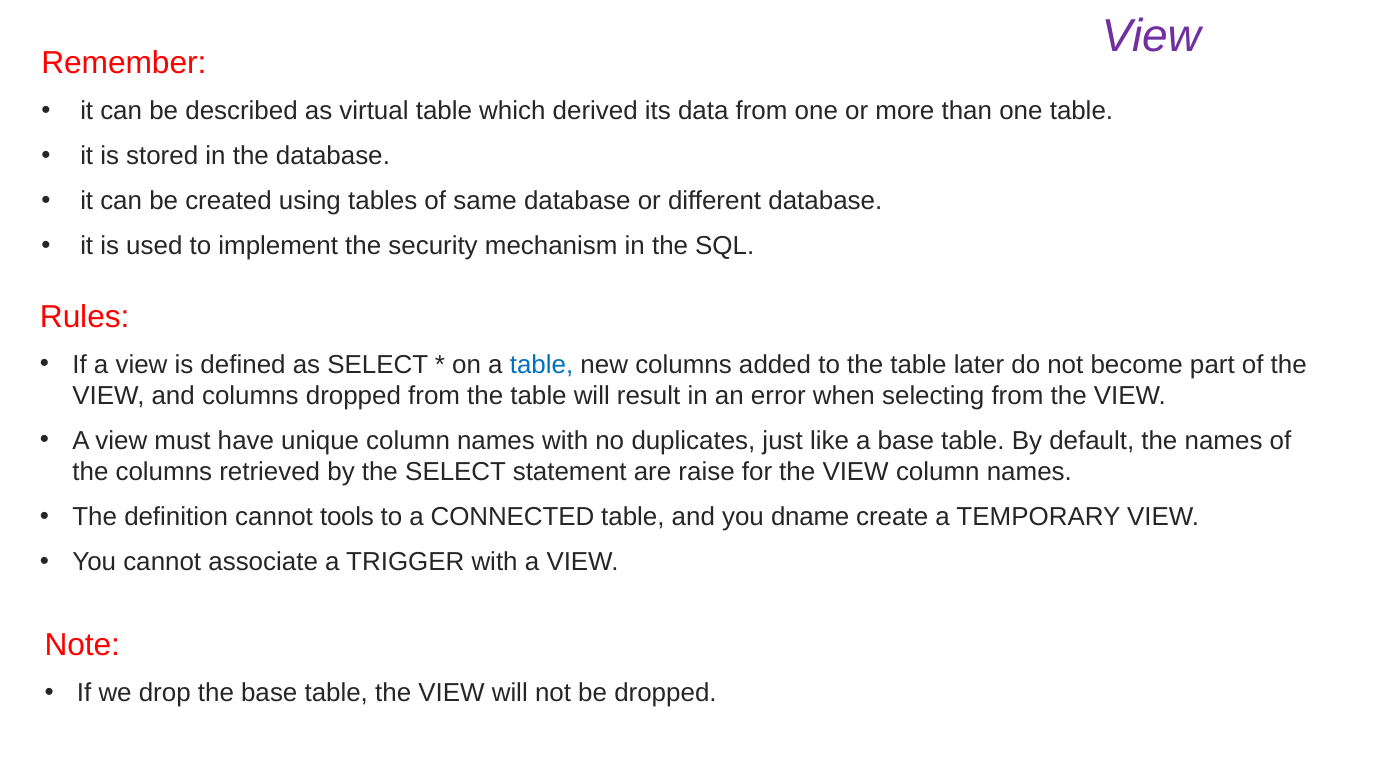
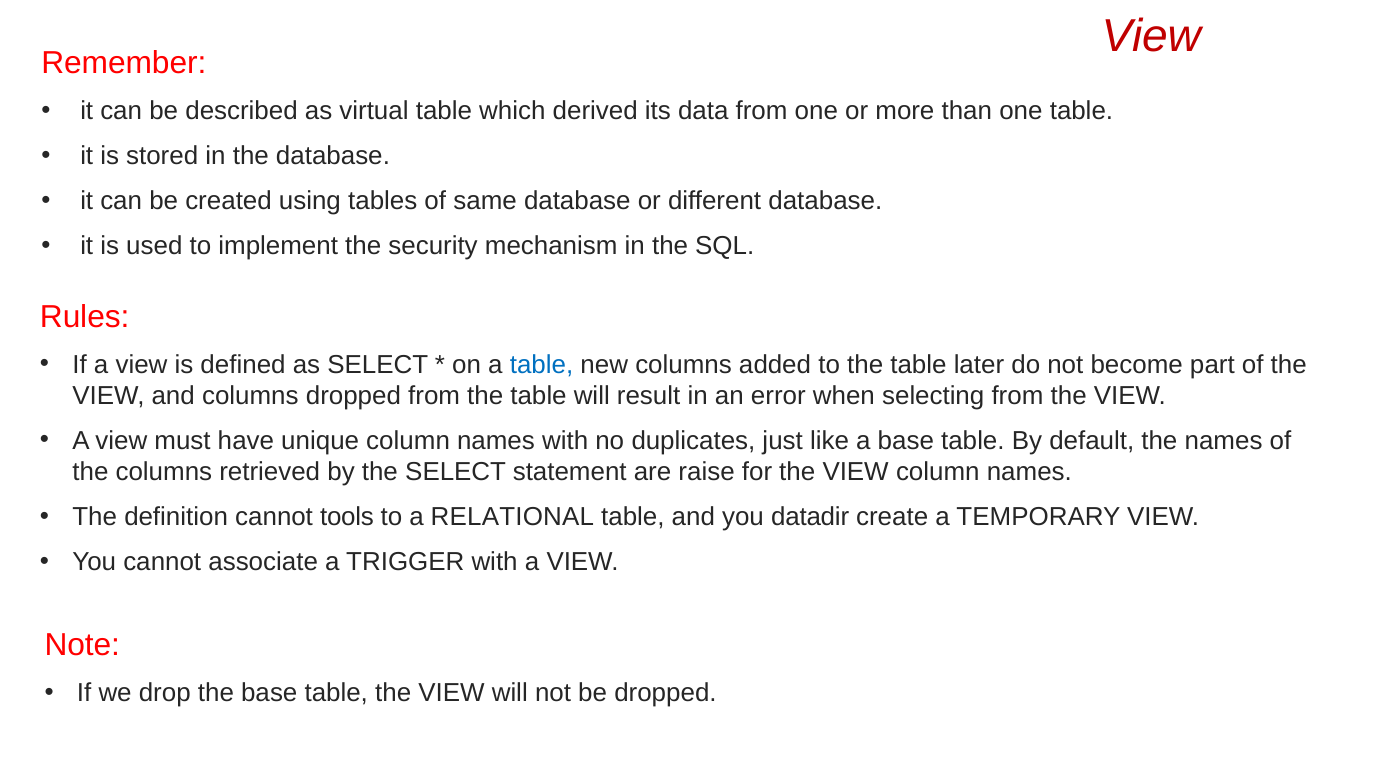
View colour: purple -> red (1151, 36)
CONNECTED: CONNECTED -> RELATIONAL (512, 517)
dname: dname -> datadir (810, 517)
